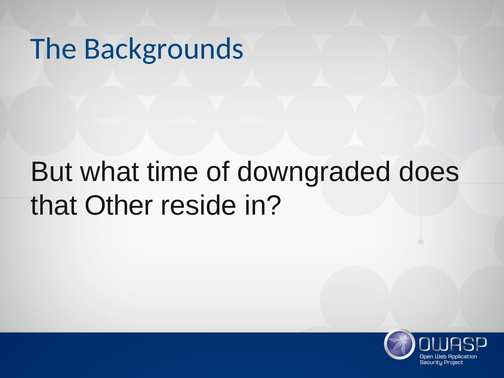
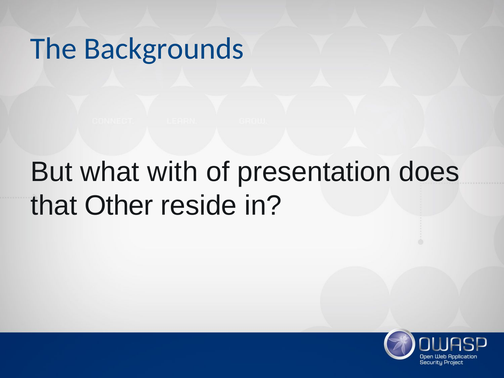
time: time -> with (173, 172)
downgraded: downgraded -> presentation (314, 172)
